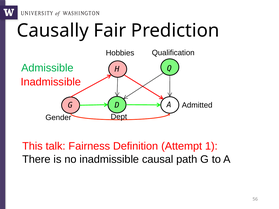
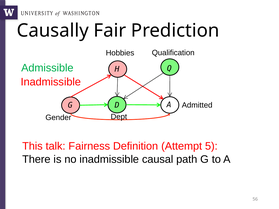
1: 1 -> 5 (211, 146)
